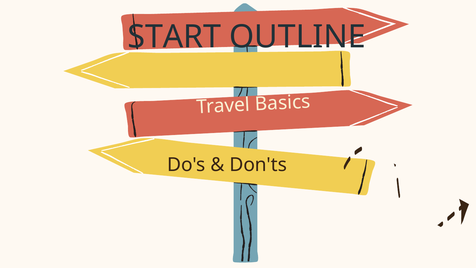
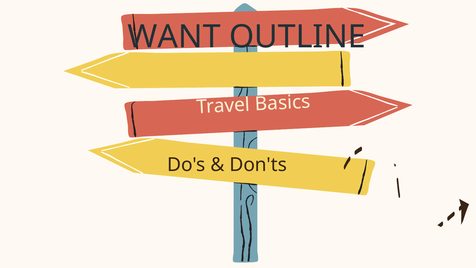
START: START -> WANT (174, 37)
